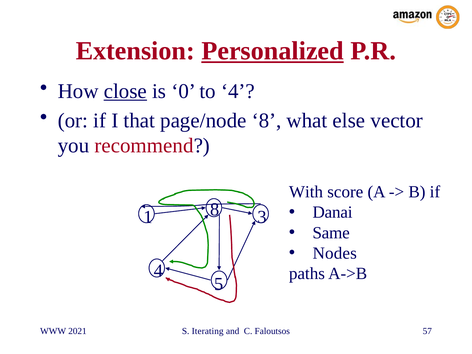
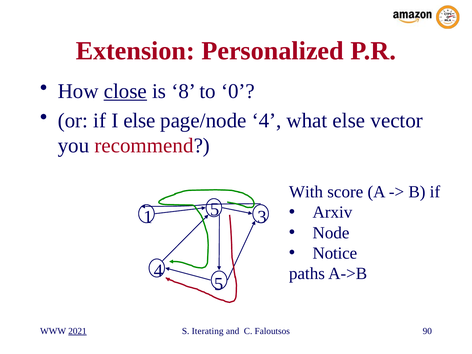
Personalized underline: present -> none (273, 51)
0: 0 -> 8 (184, 91)
to 4: 4 -> 0 (238, 91)
I that: that -> else (139, 121)
page/node 8: 8 -> 4 (267, 121)
Danai: Danai -> Arxiv (332, 212)
1 8: 8 -> 5 (215, 209)
Same: Same -> Node (331, 233)
Nodes: Nodes -> Notice (335, 253)
2021 underline: none -> present (77, 331)
57: 57 -> 90 (427, 331)
